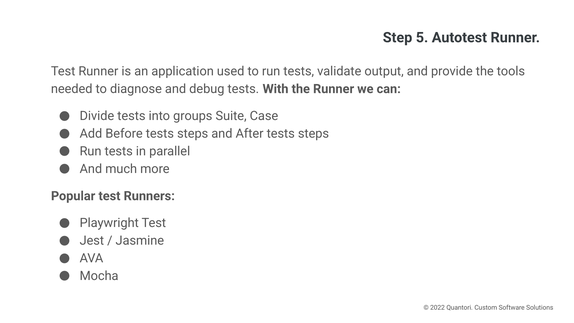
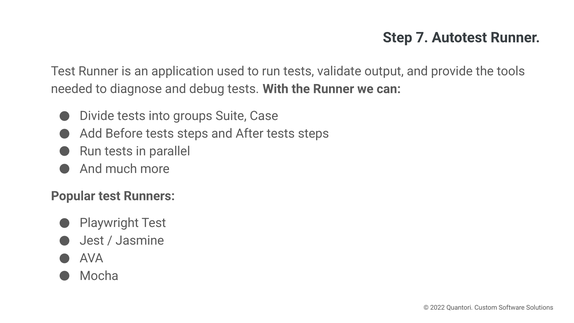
5: 5 -> 7 (422, 38)
